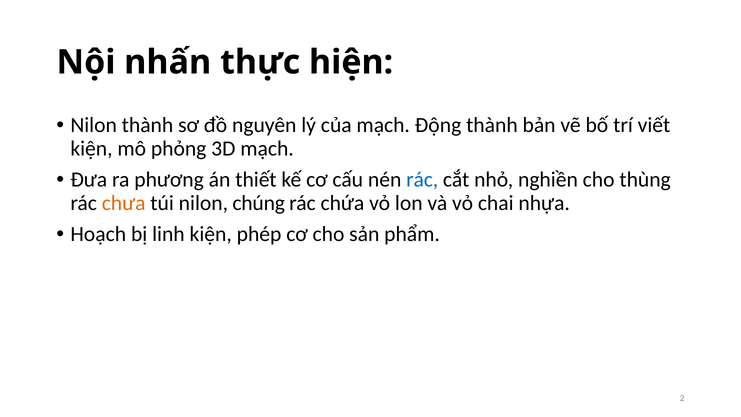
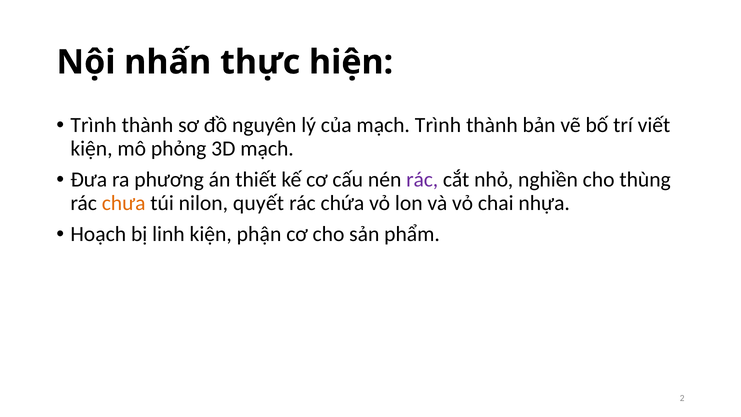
Nilon: Nilon -> Trình (94, 125)
mạch Động: Động -> Trình (438, 125)
rác colour: blue -> purple (422, 180)
chúng: chúng -> quyết (258, 203)
phép: phép -> phận (259, 234)
